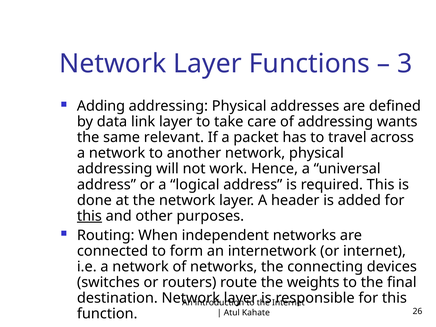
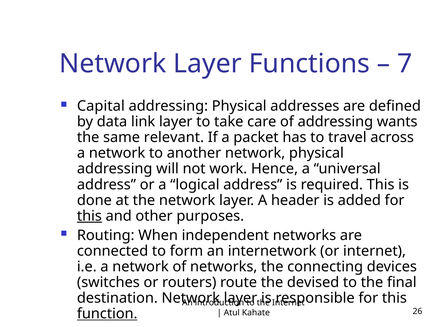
3: 3 -> 7 (405, 64)
Adding: Adding -> Capital (101, 106)
weights: weights -> devised (313, 282)
function underline: none -> present (107, 314)
